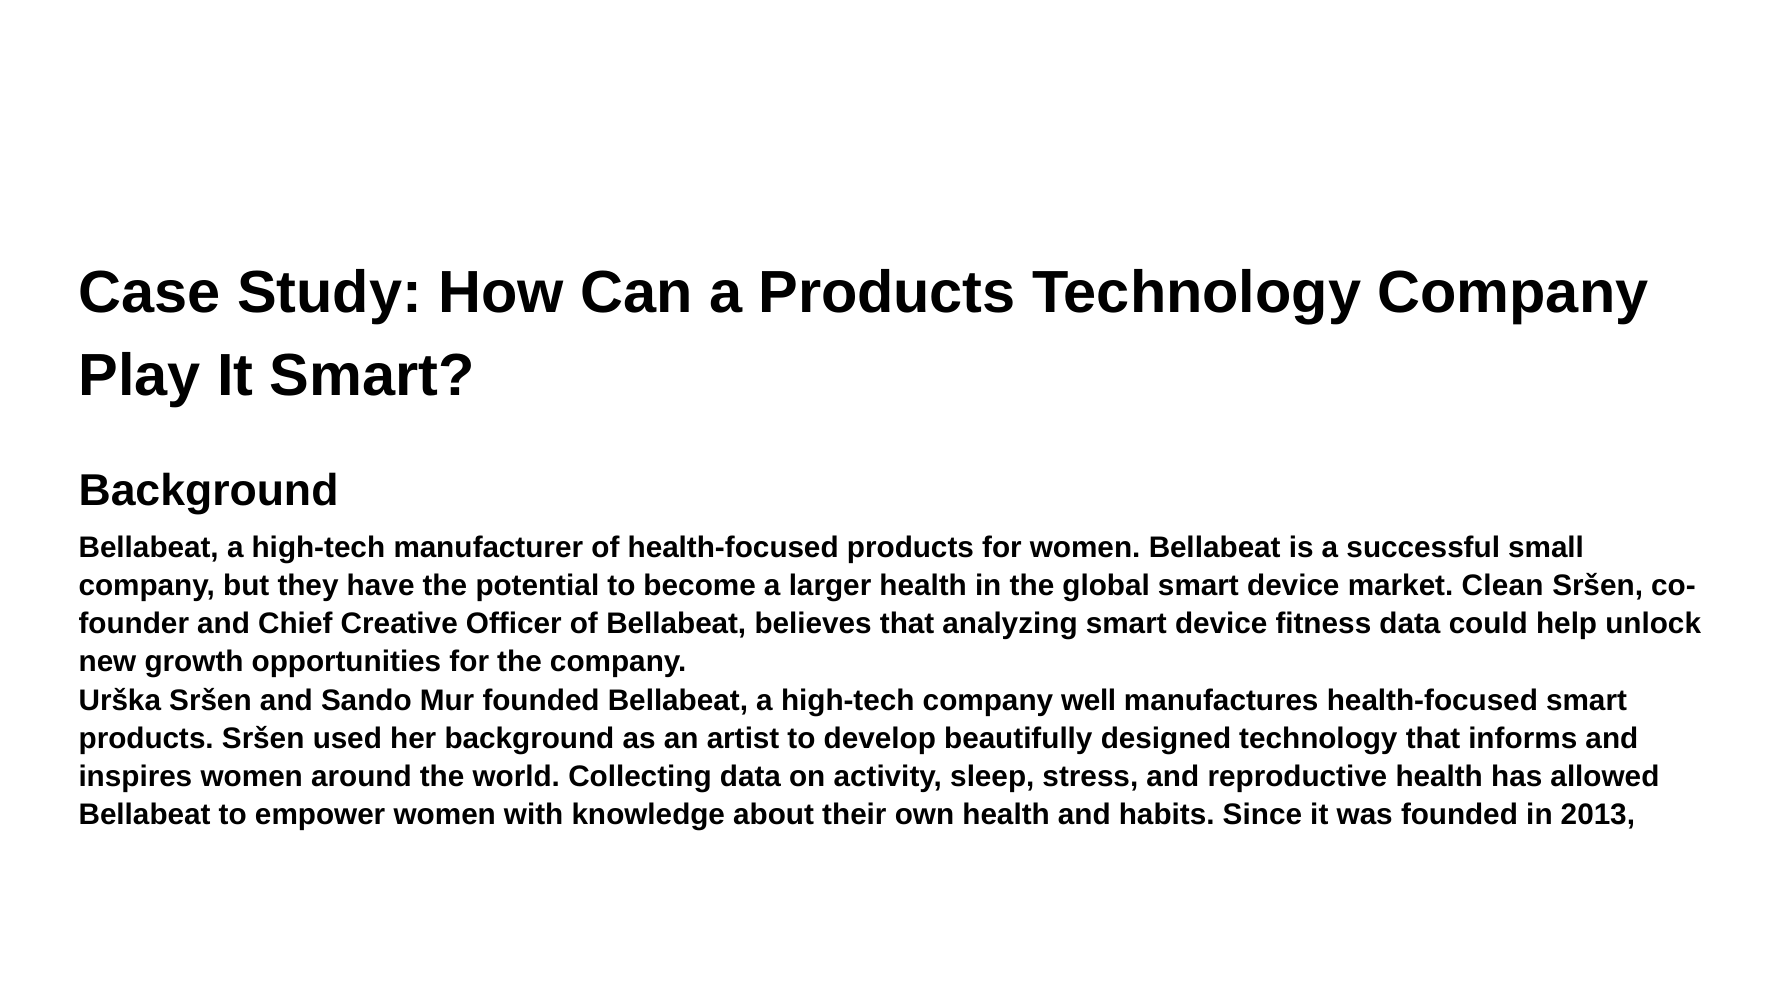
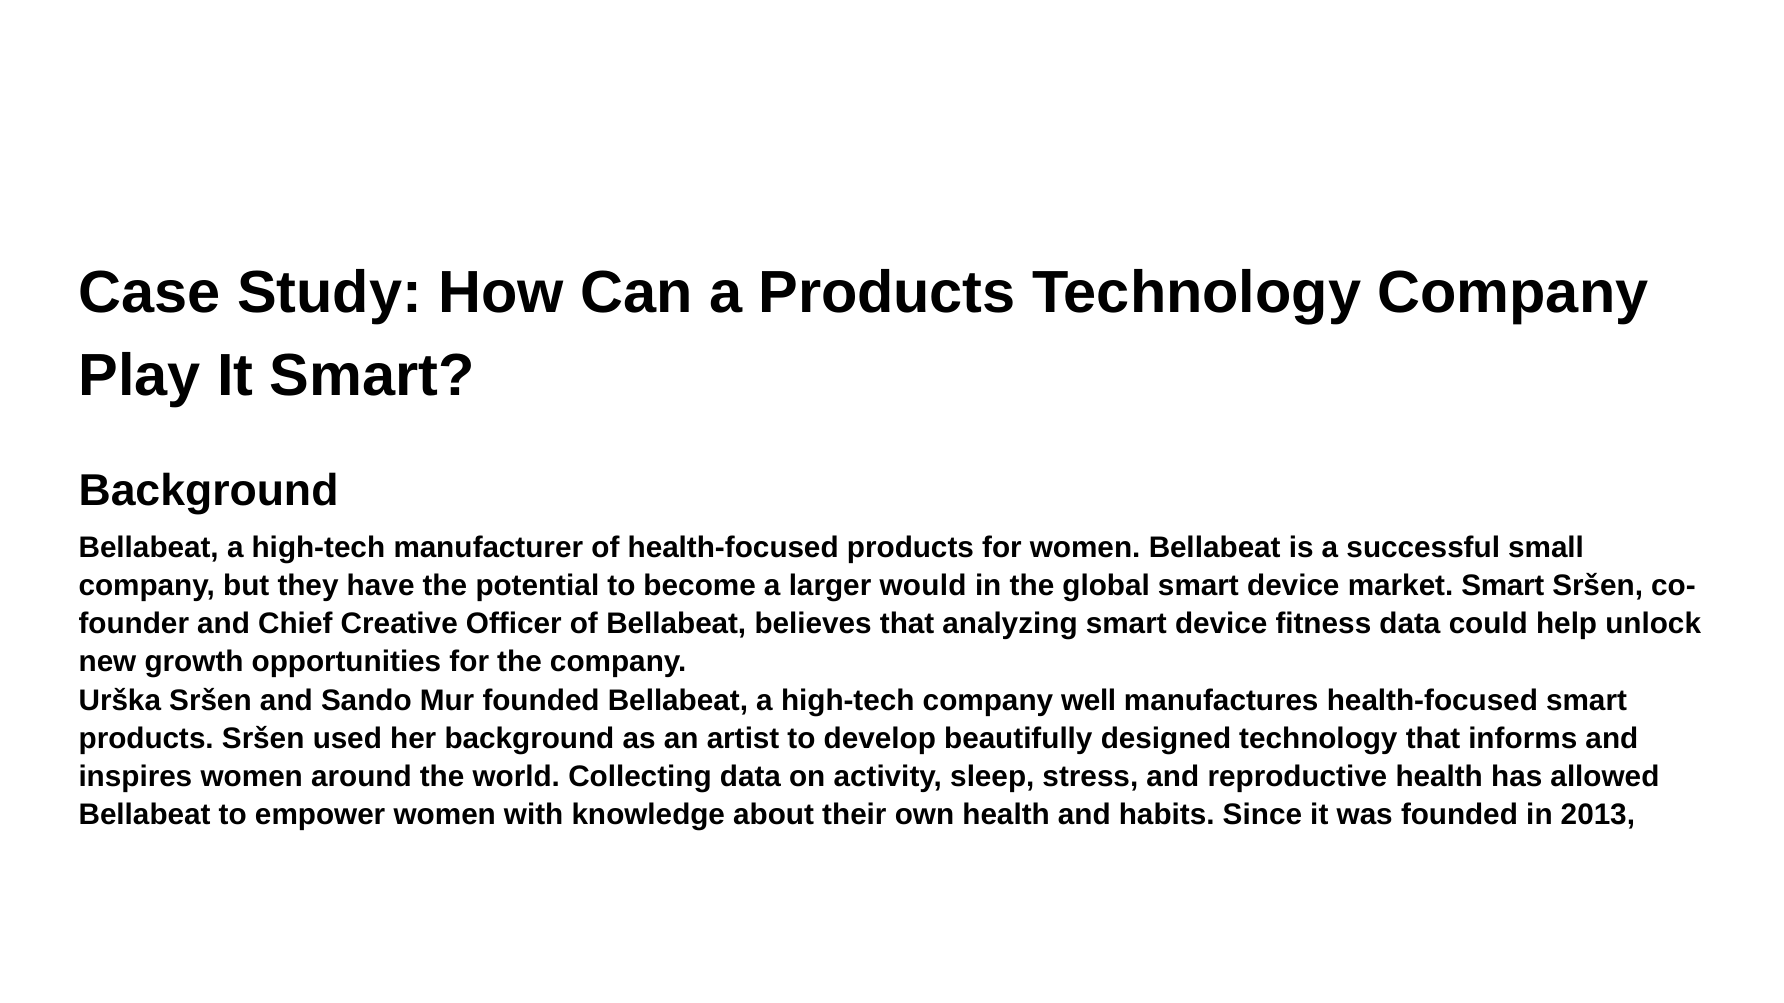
larger health: health -> would (923, 586)
market Clean: Clean -> Smart (1503, 586)
